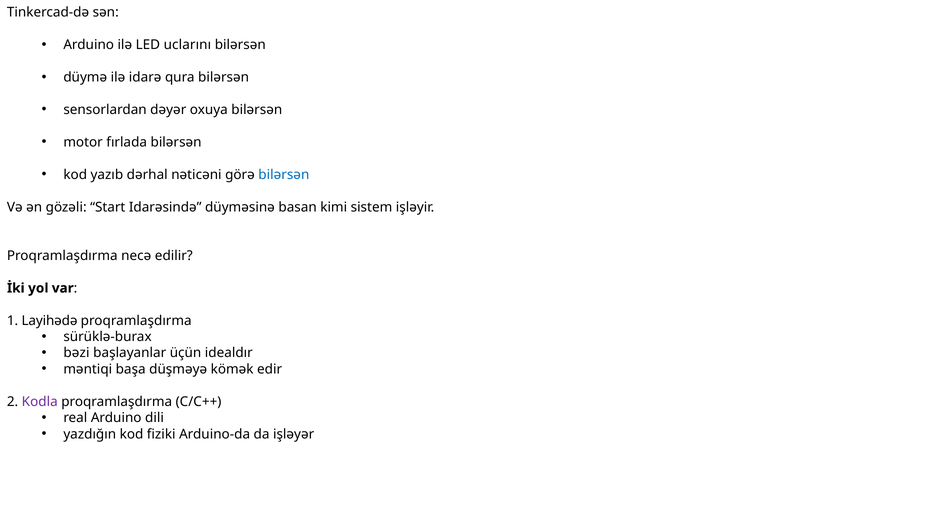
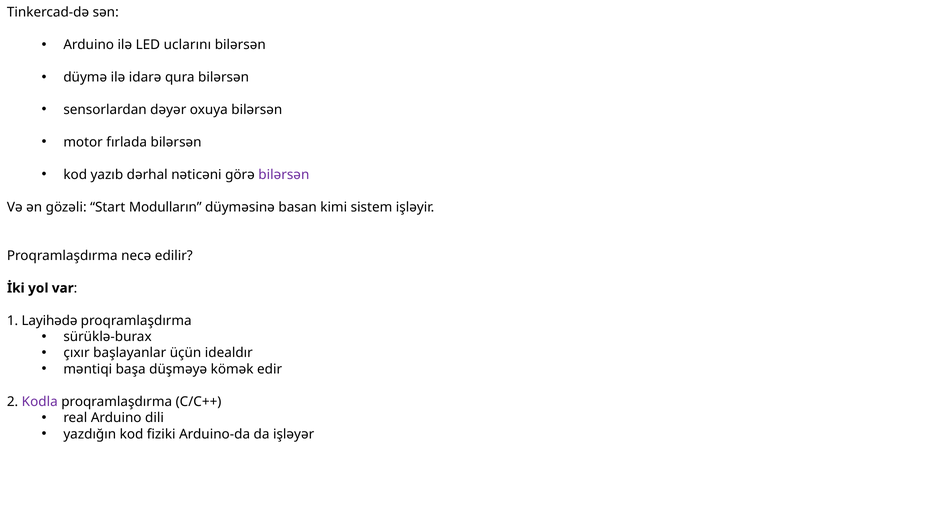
bilərsən colour: blue -> purple (284, 175)
Idarəsində: Idarəsində -> Modulların (165, 207)
bəzi: bəzi -> çıxır (77, 353)
